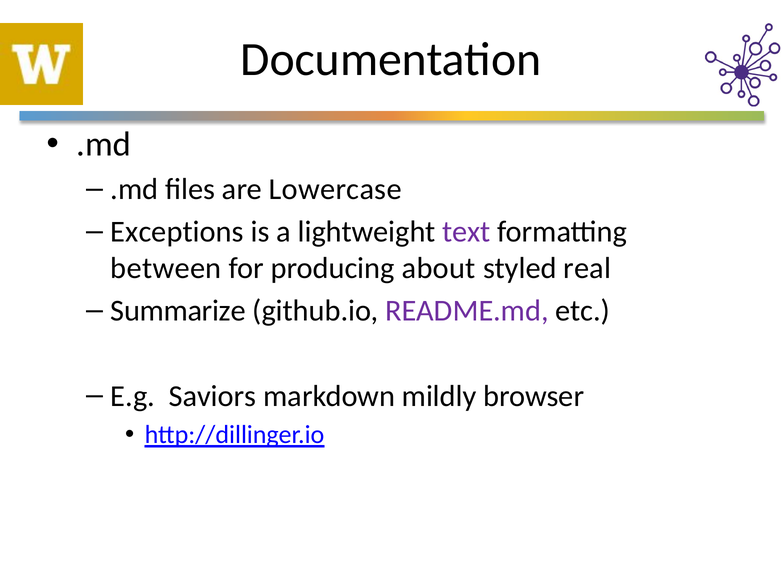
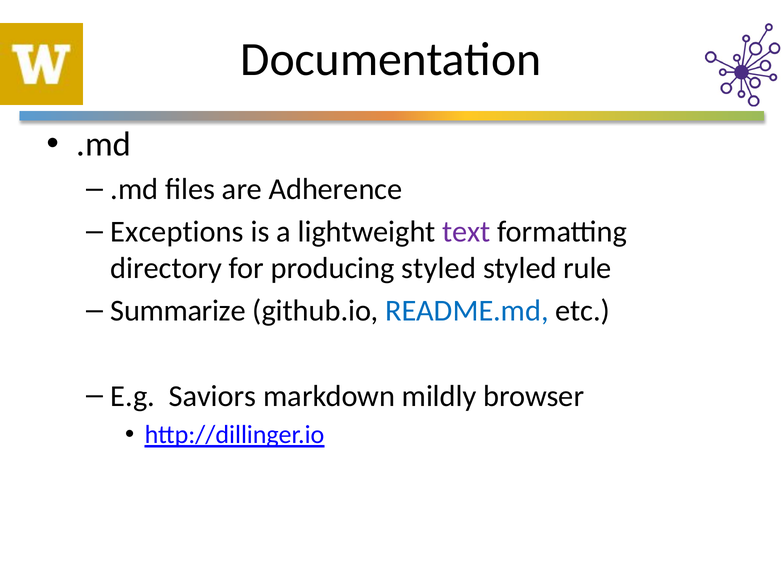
Lowercase: Lowercase -> Adherence (335, 189)
between: between -> directory (166, 269)
producing about: about -> styled (439, 269)
real: real -> rule (587, 269)
README.md colour: purple -> blue (467, 311)
